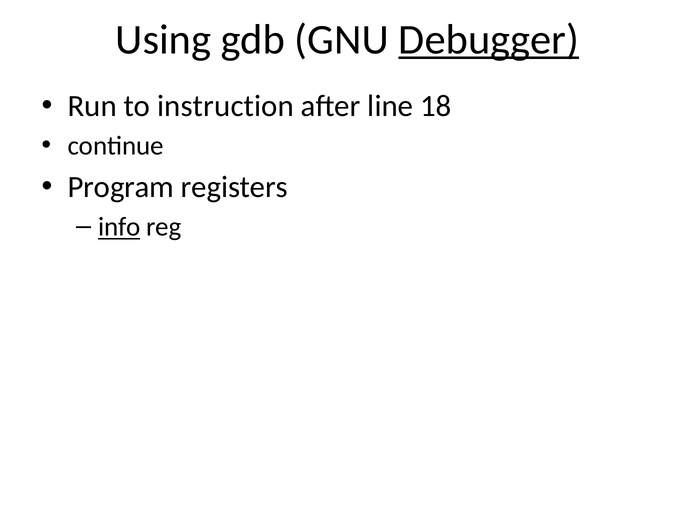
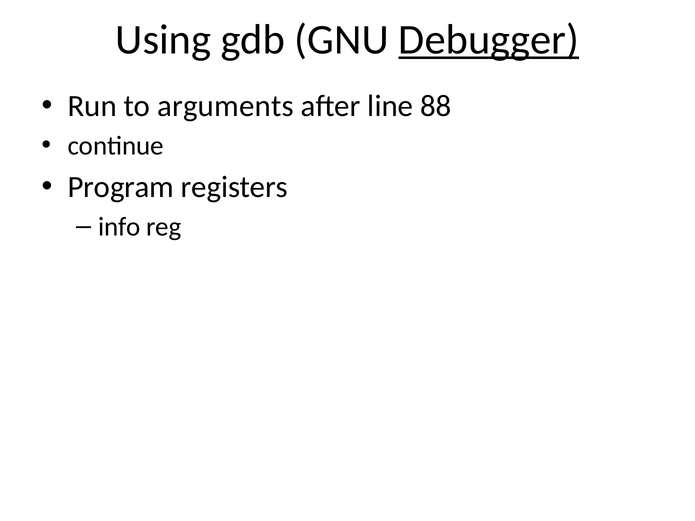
instruction: instruction -> arguments (226, 106)
18: 18 -> 88 (436, 106)
info underline: present -> none (119, 227)
